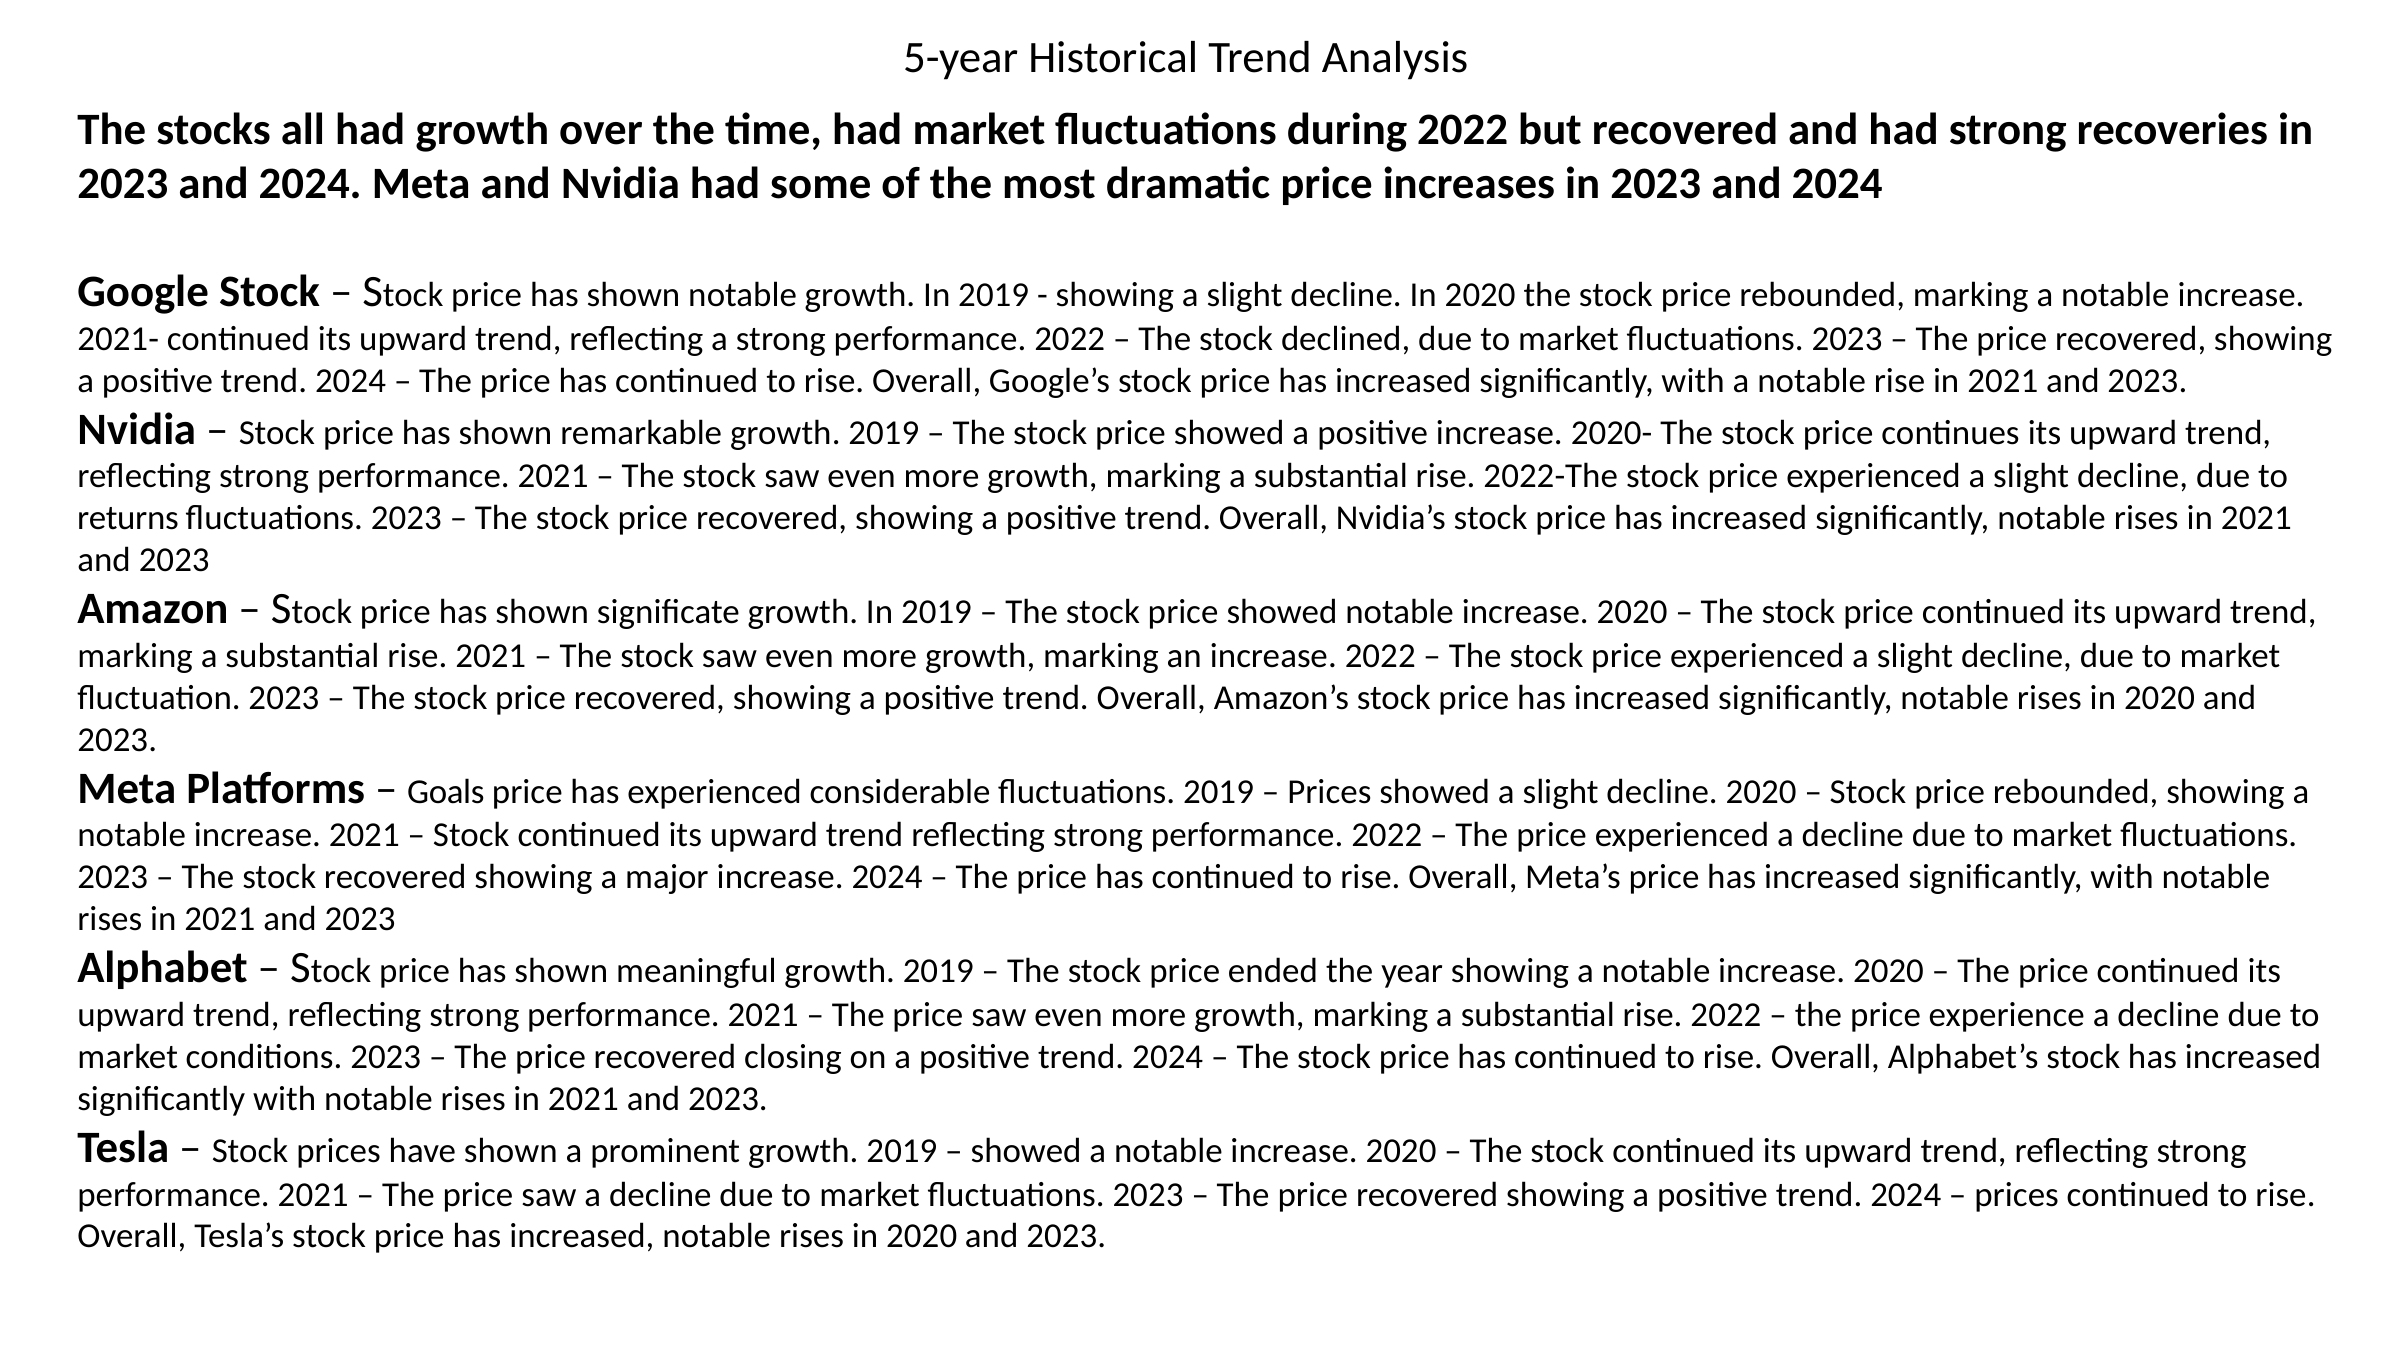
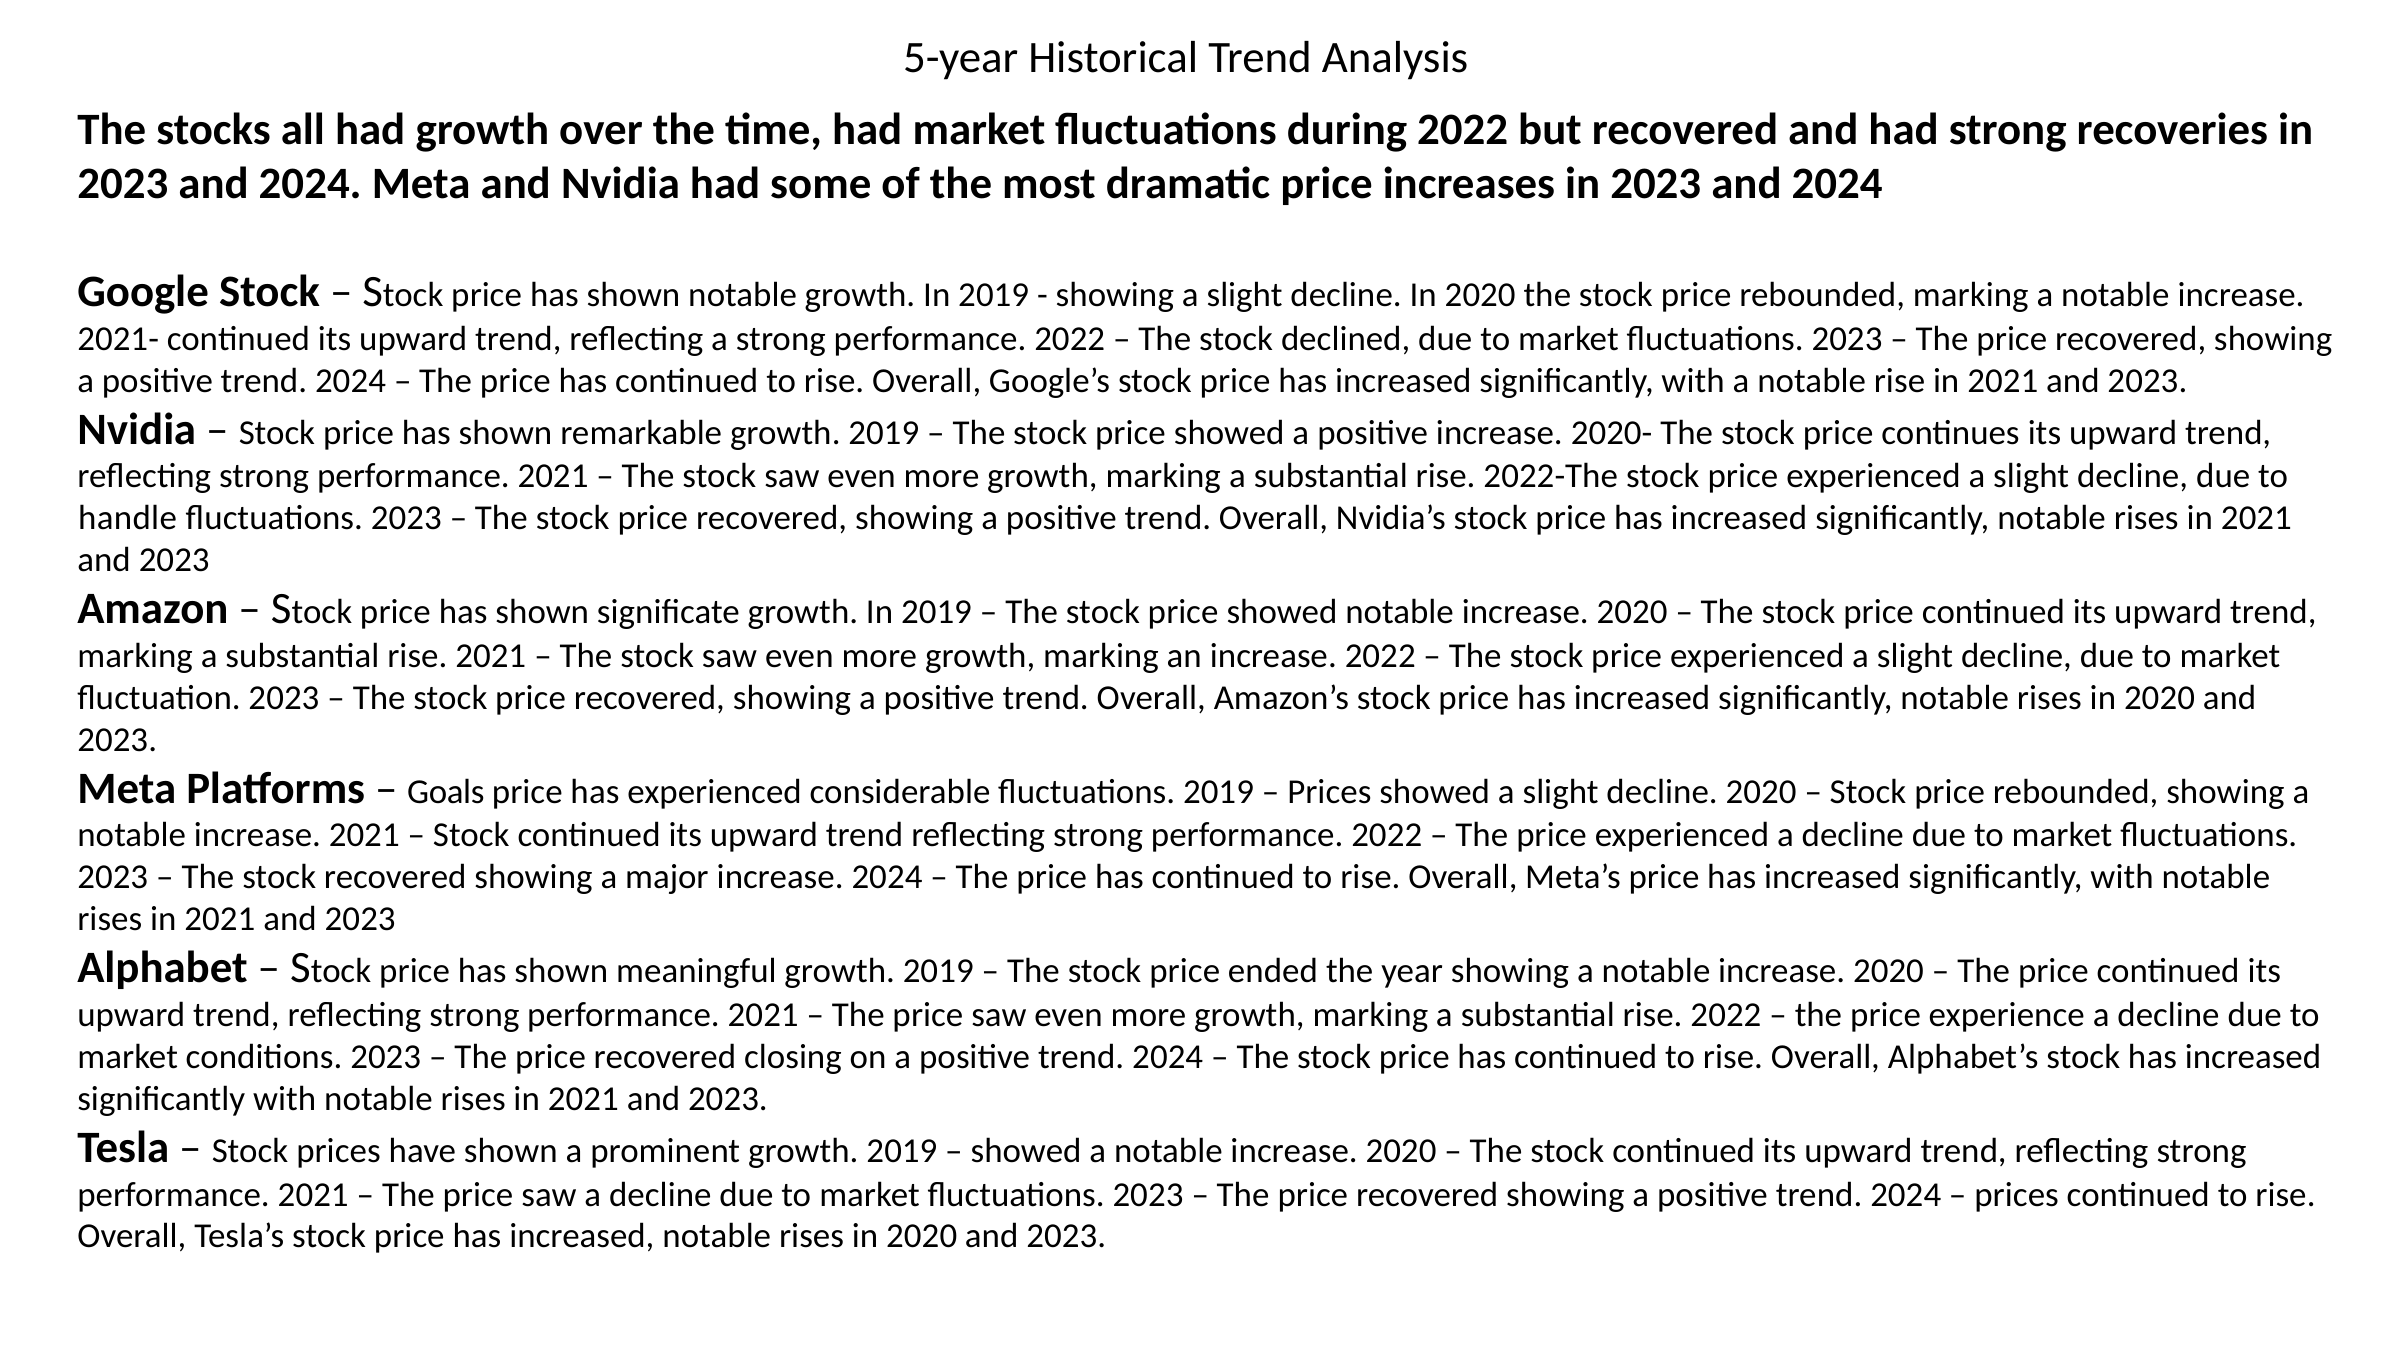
returns: returns -> handle (128, 518)
